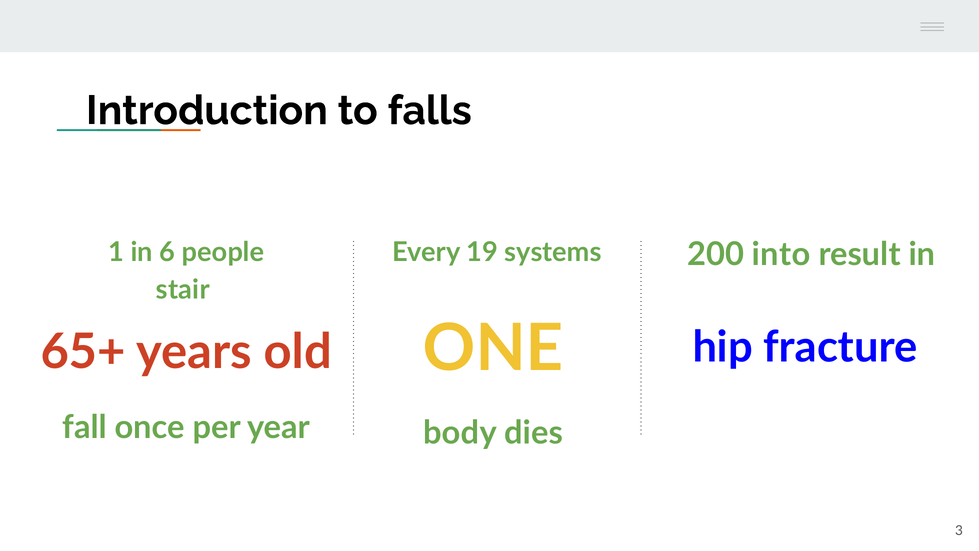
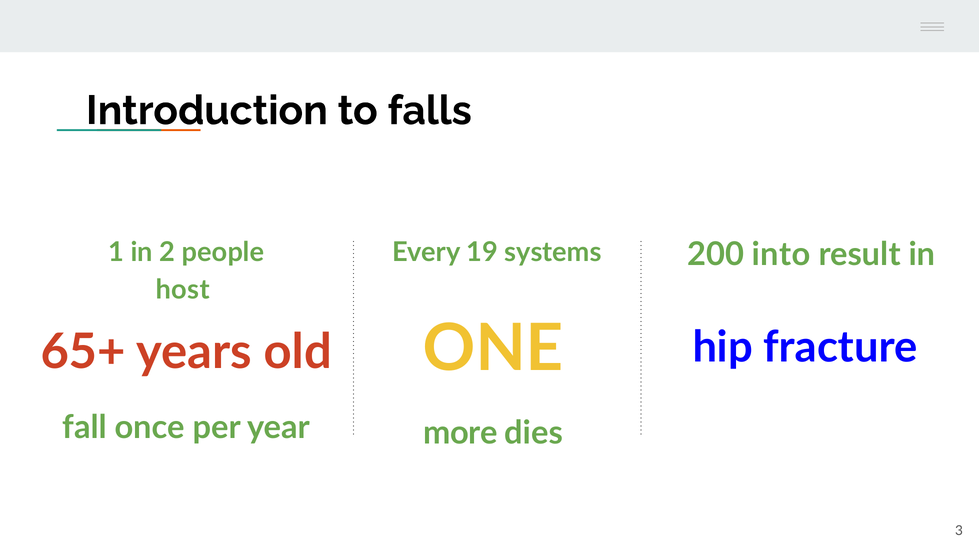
6: 6 -> 2 (167, 252)
stair: stair -> host (183, 290)
body: body -> more (460, 433)
